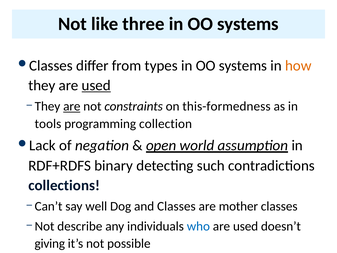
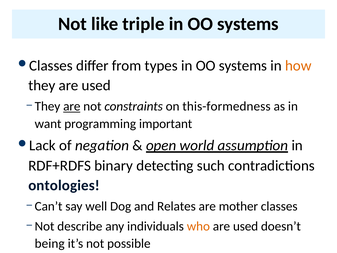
three: three -> triple (143, 24)
used underline: present -> none (96, 85)
tools: tools -> want (48, 124)
collection: collection -> important (166, 124)
collections: collections -> ontologies (64, 185)
and Classes: Classes -> Relates (176, 206)
who colour: blue -> orange (198, 226)
giving: giving -> being (50, 243)
